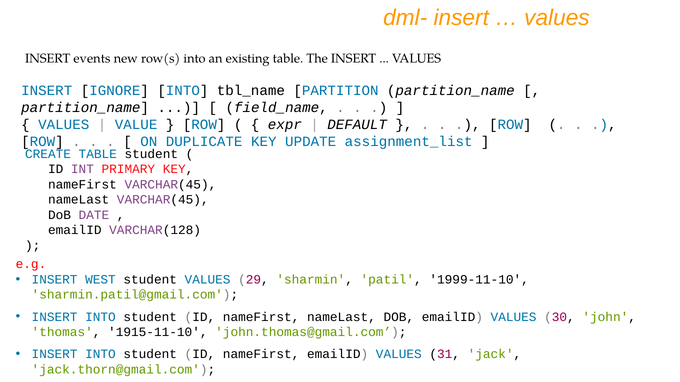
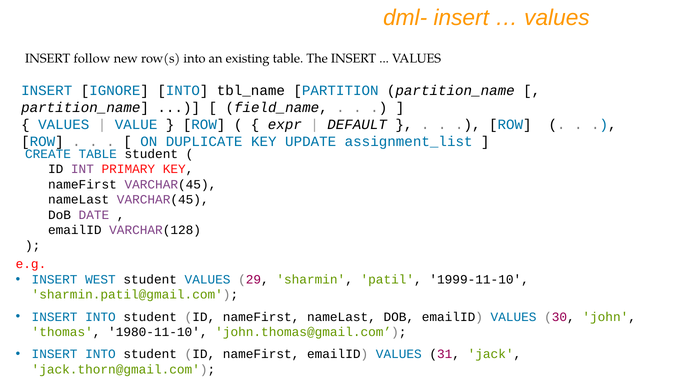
events: events -> follow (92, 59)
1915-11-10: 1915-11-10 -> 1980-11-10 (158, 333)
